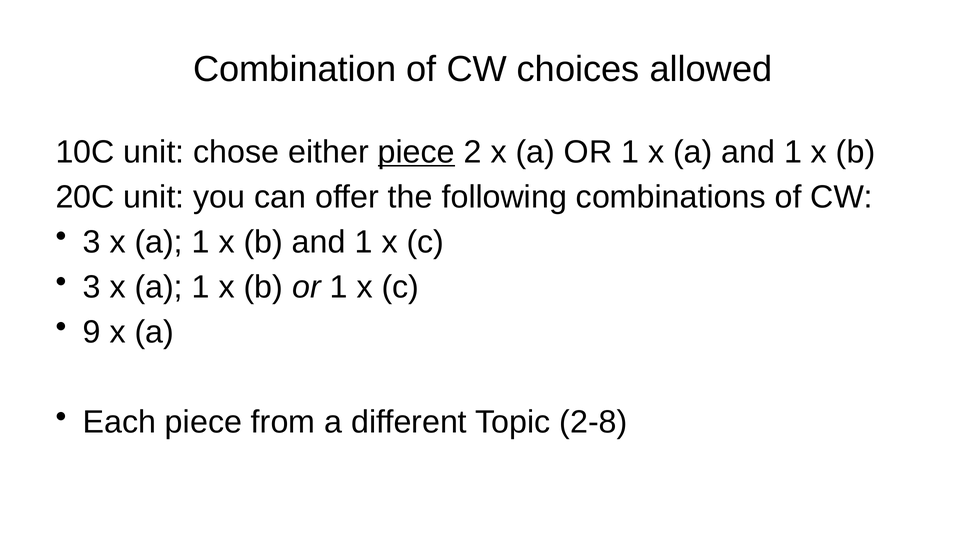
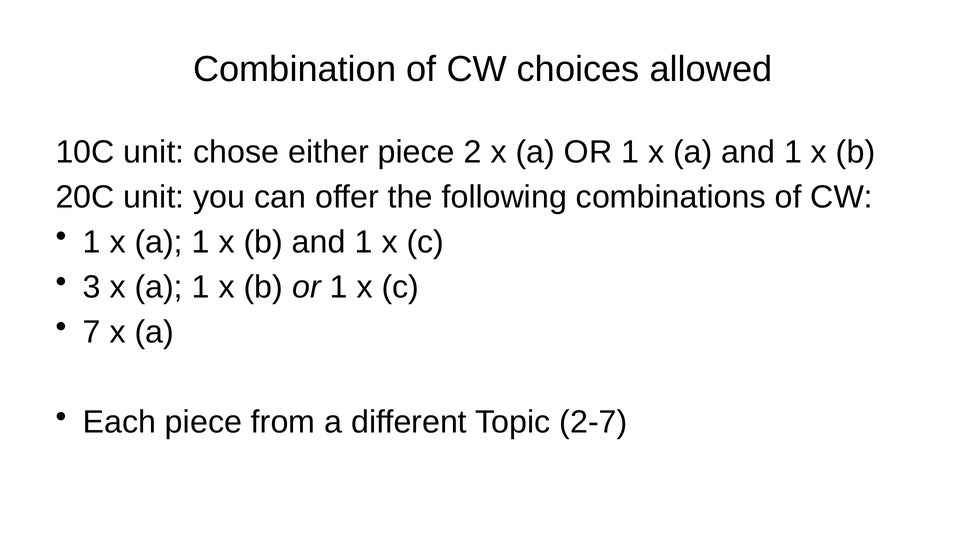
piece underline: present -> none (416, 152)
3: 3 -> 1 (92, 242)
9: 9 -> 7 (92, 332)
2-8: 2-8 -> 2-7 (593, 423)
